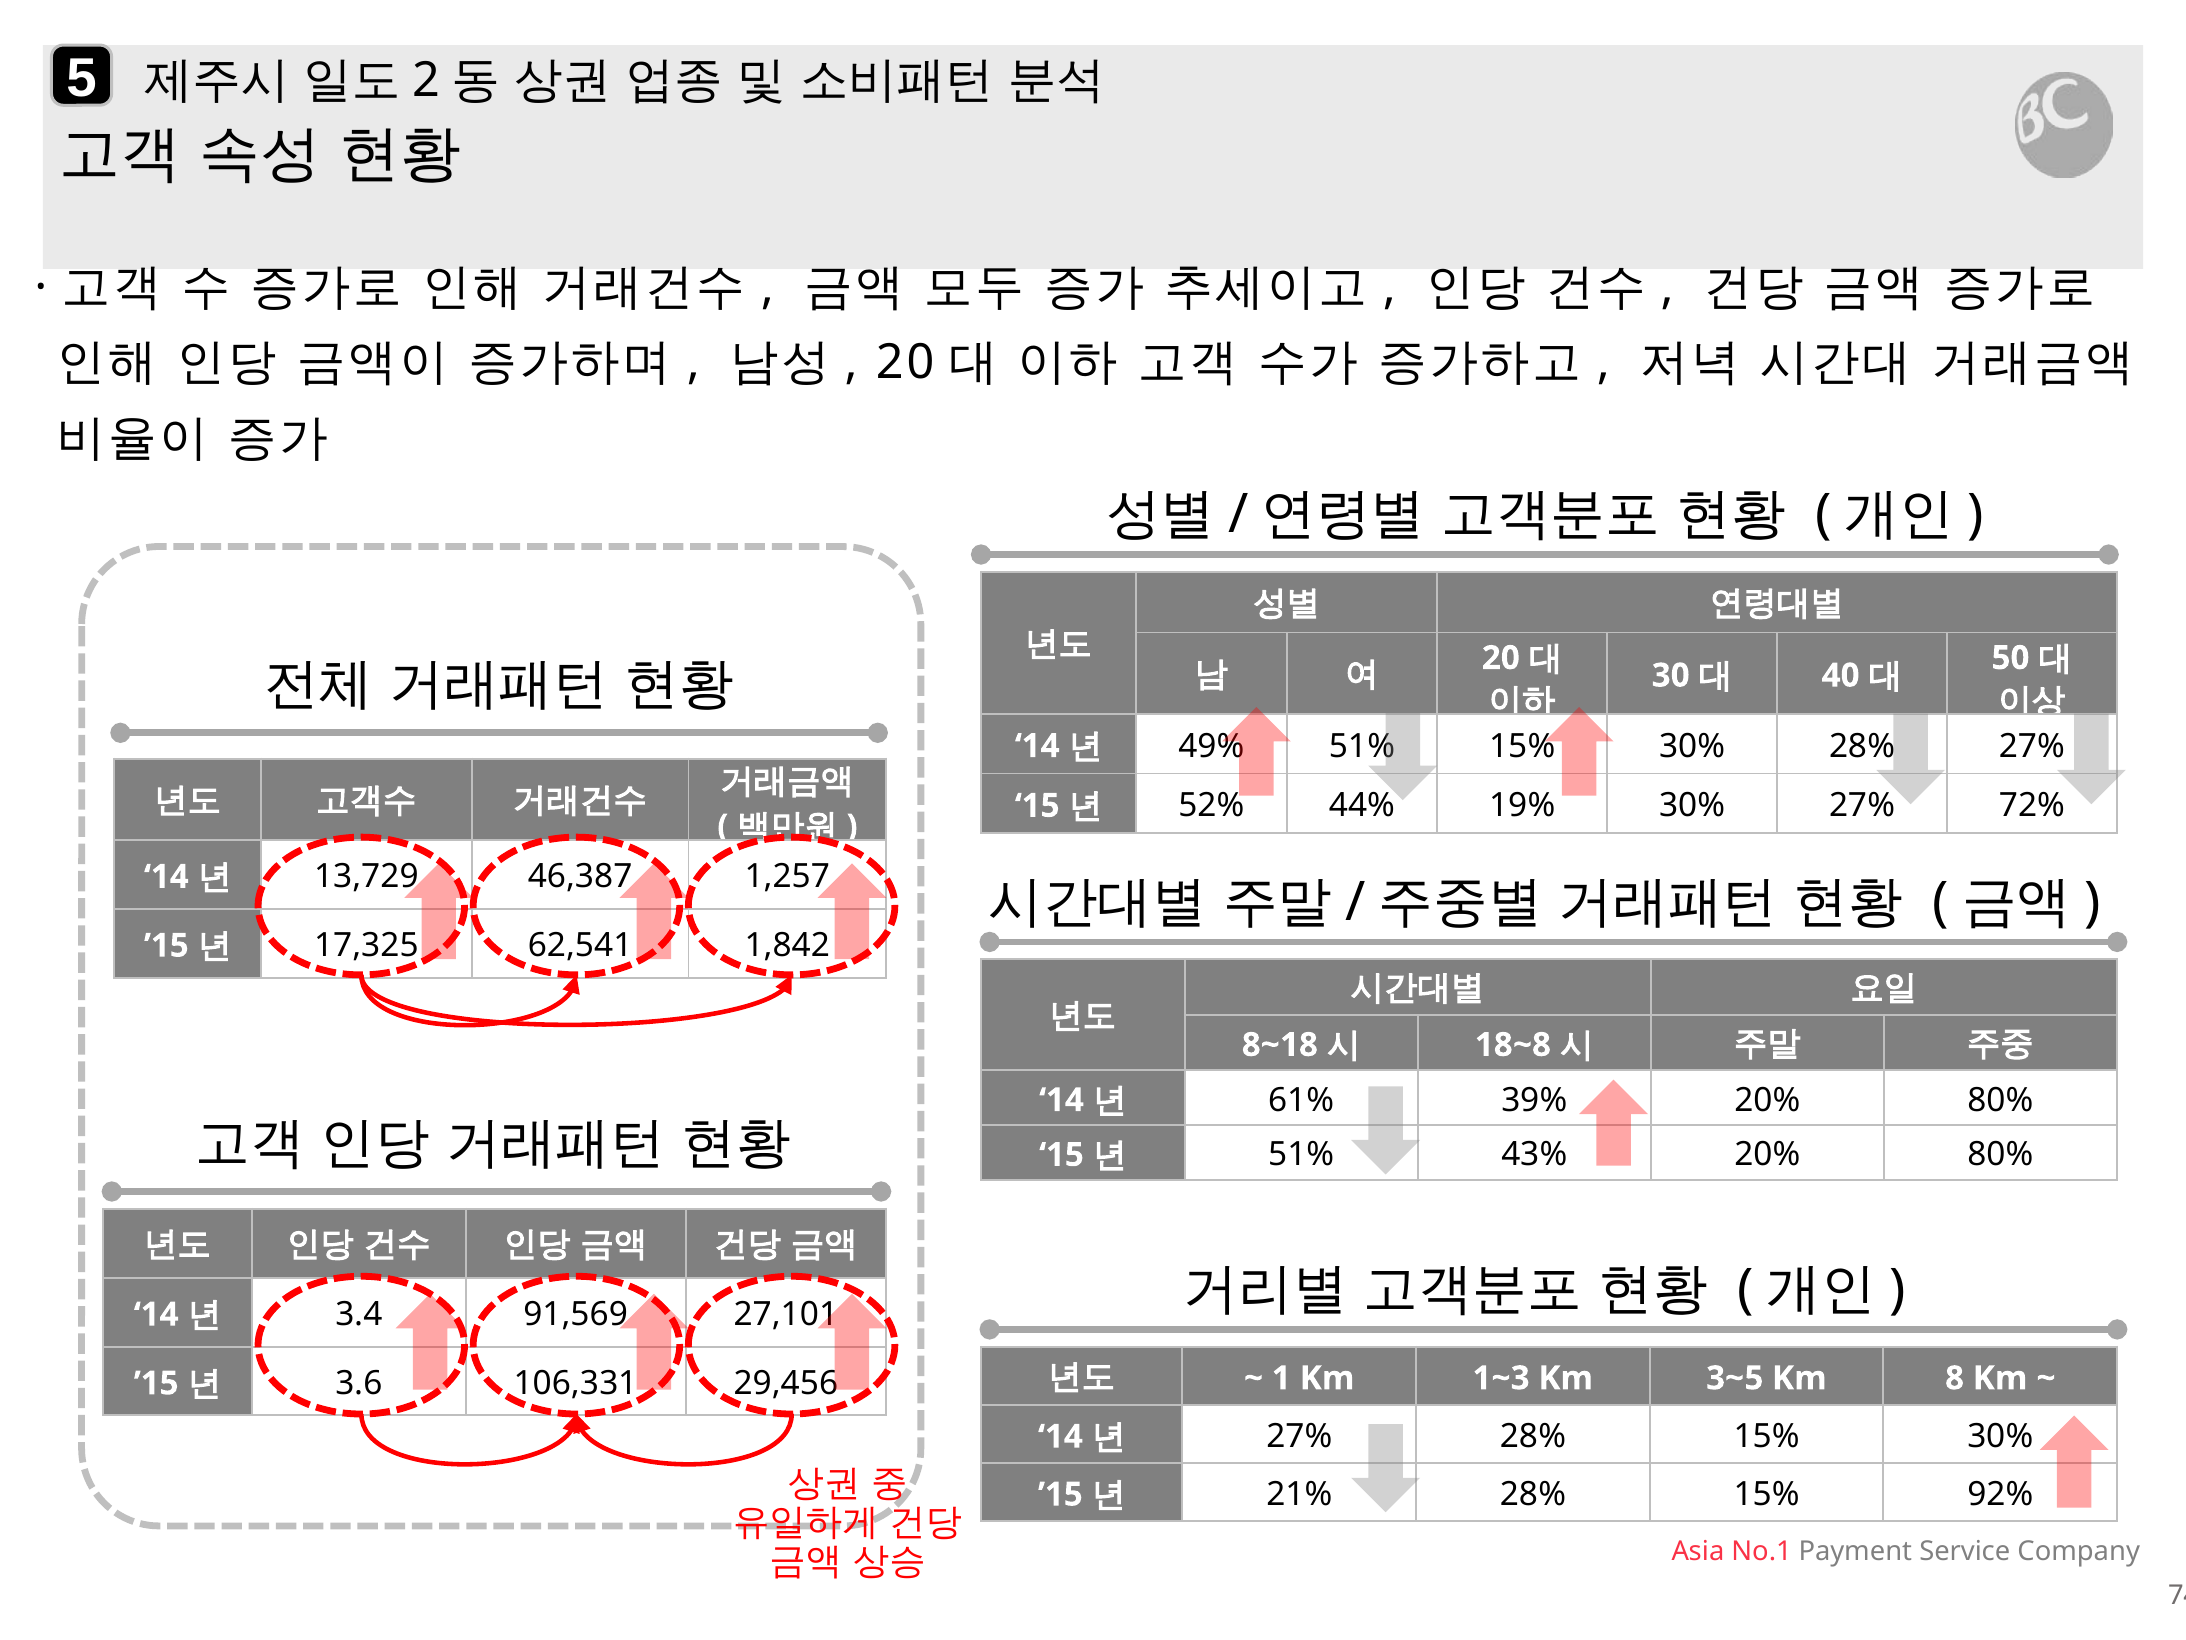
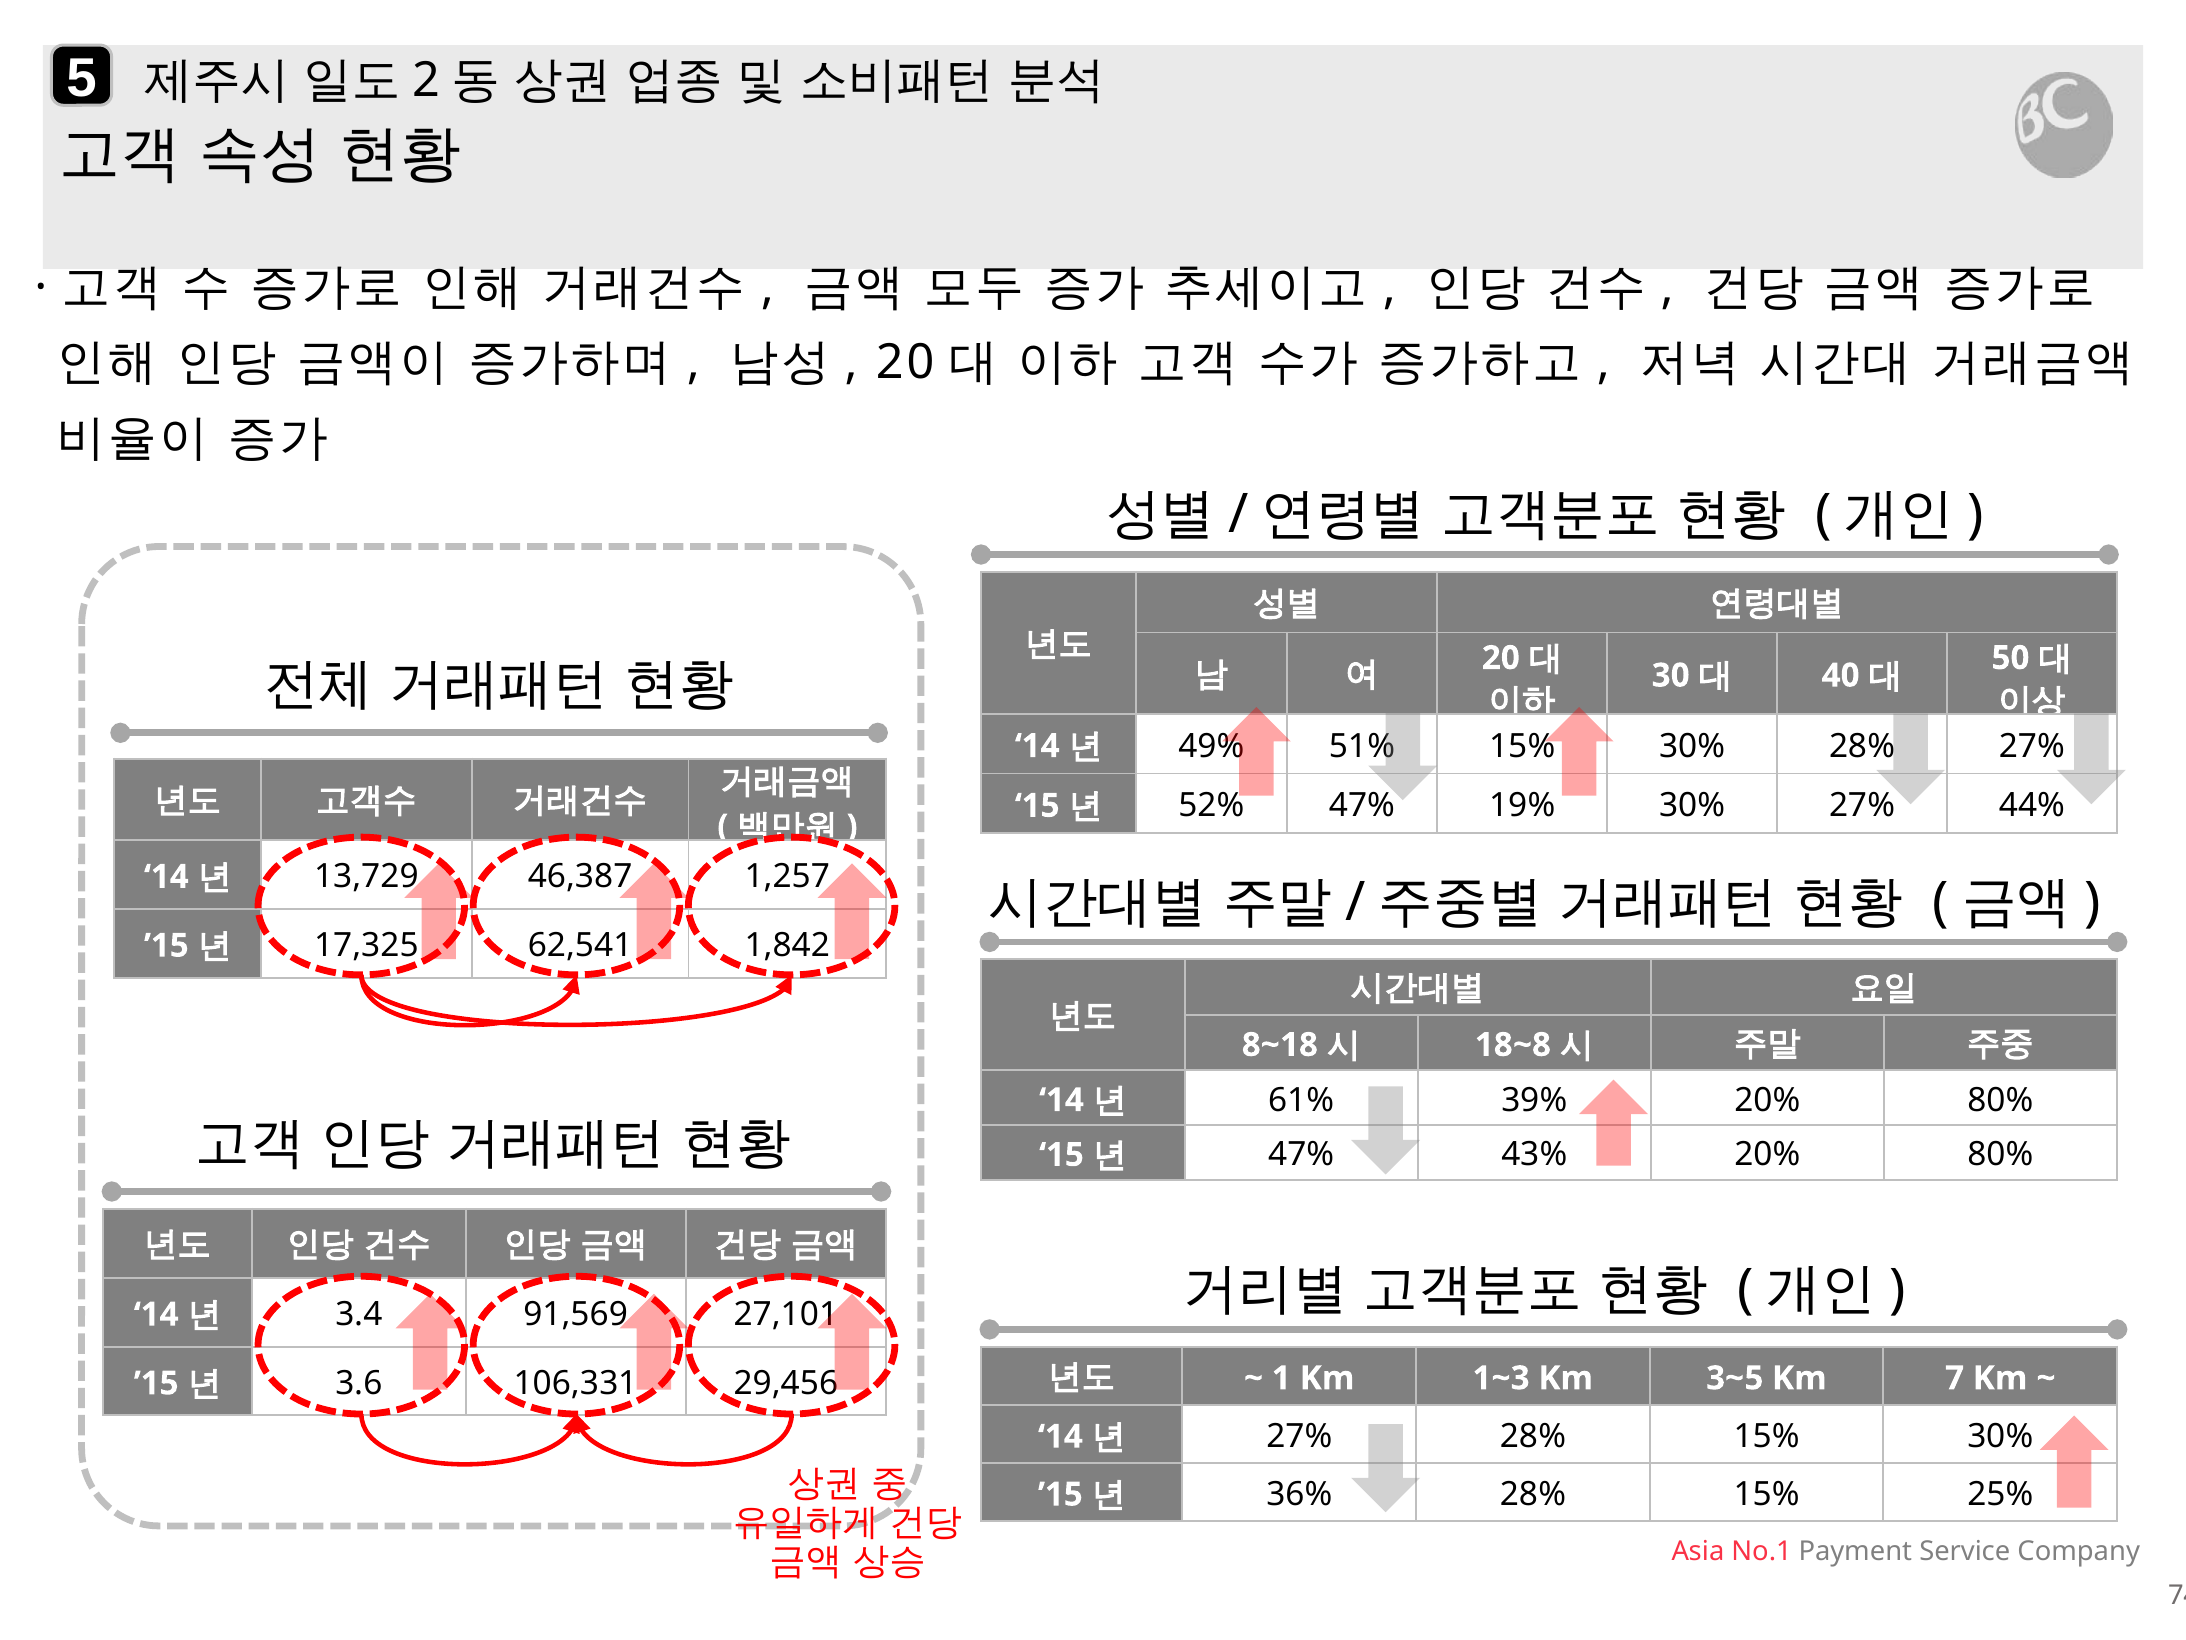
52% 44%: 44% -> 47% (1362, 806)
72%: 72% -> 44% (2032, 806)
51%: 51% -> 47% (1301, 1155)
8: 8 -> 7 (1955, 1378)
21%: 21% -> 36% (1299, 1494)
92%: 92% -> 25% (2000, 1494)
